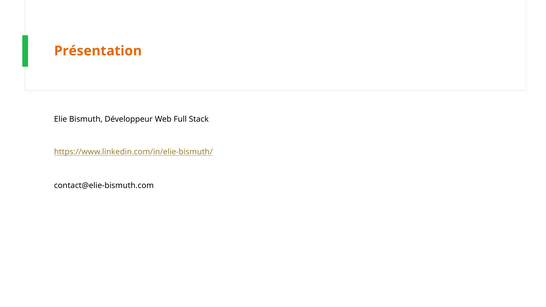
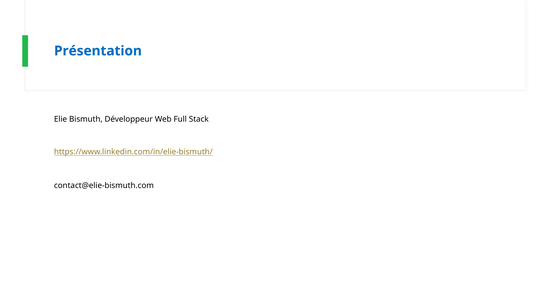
Présentation colour: orange -> blue (98, 51)
